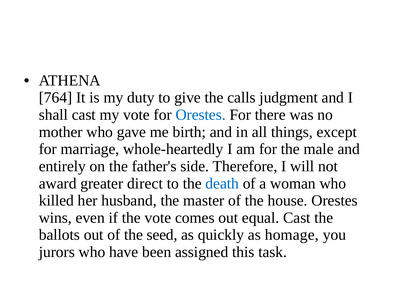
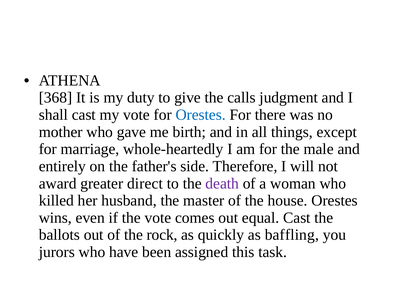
764: 764 -> 368 (56, 97)
death colour: blue -> purple (222, 183)
seed: seed -> rock (162, 234)
homage: homage -> baffling (292, 234)
